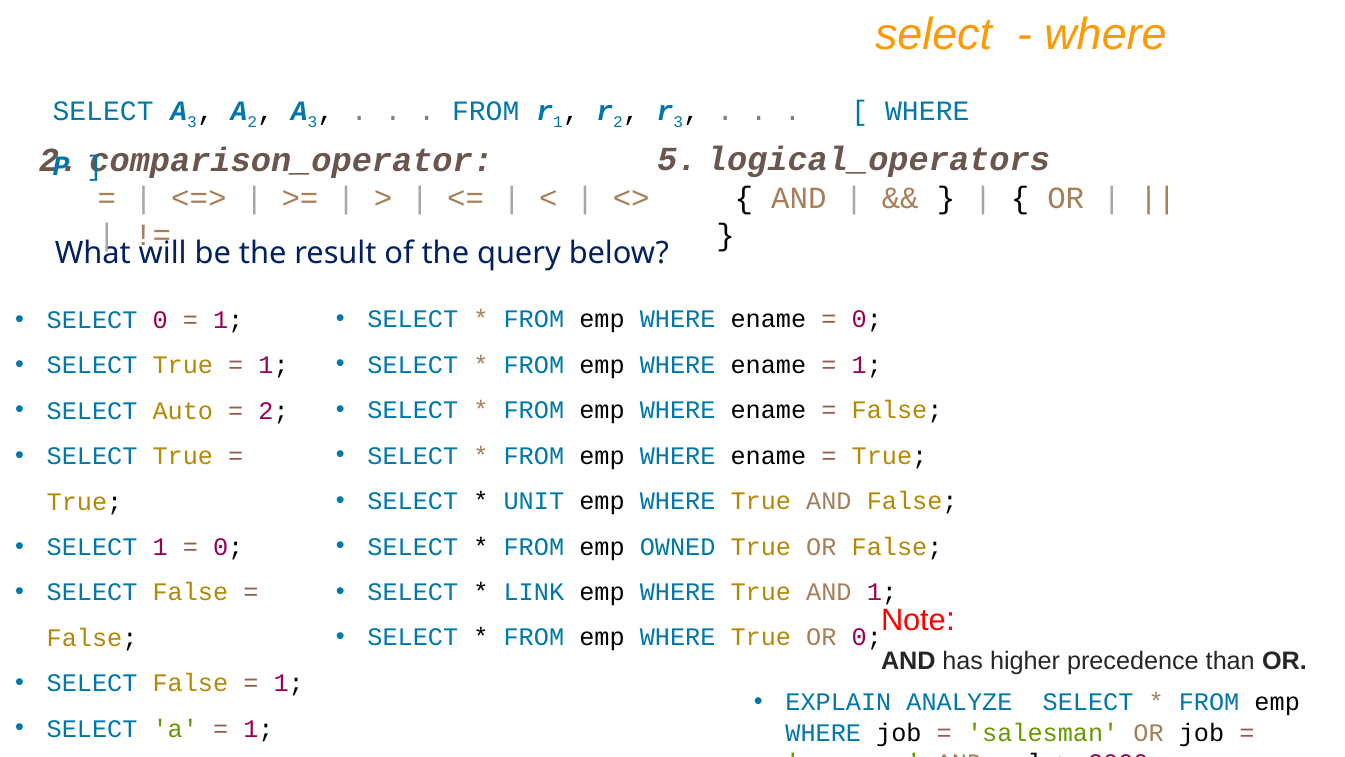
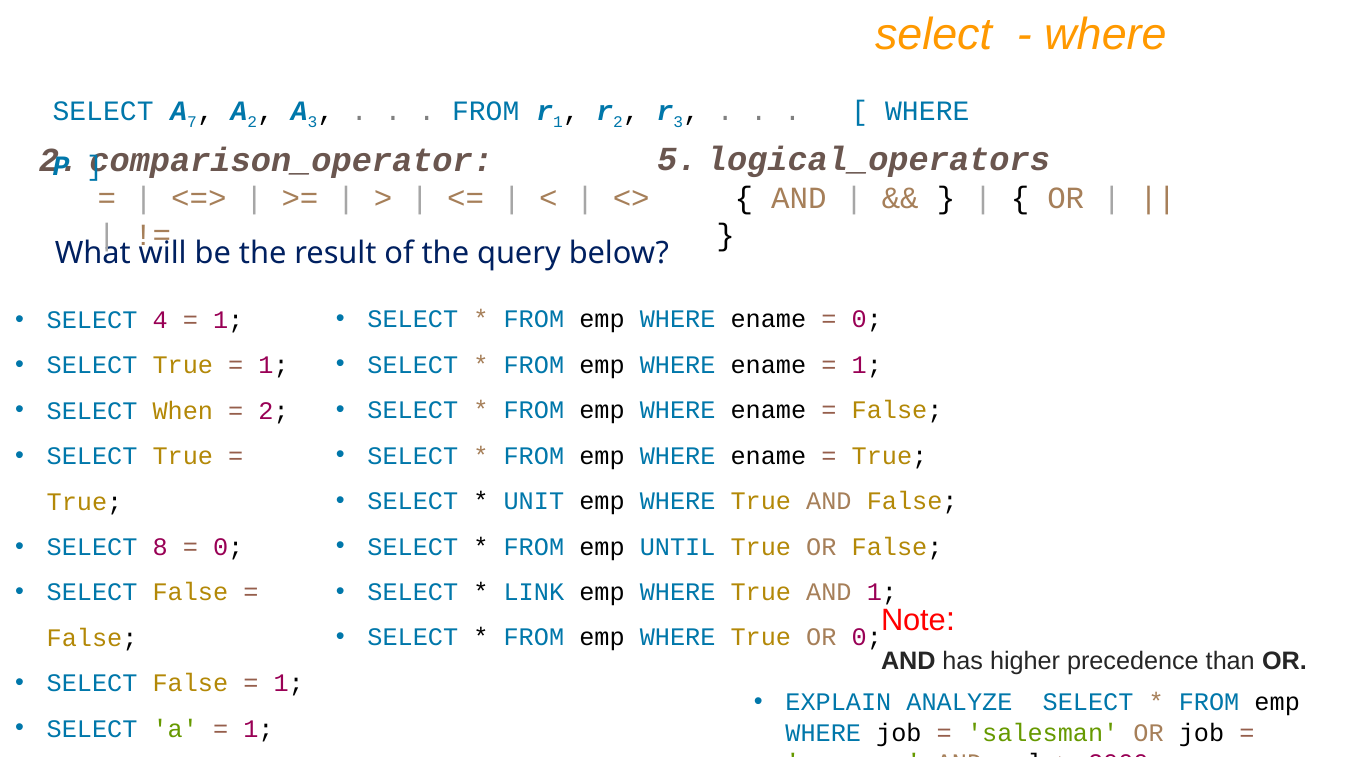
SELECT A 3: 3 -> 7 (192, 122)
SELECT 0: 0 -> 4 (160, 320)
Auto: Auto -> When (183, 411)
OWNED: OWNED -> UNTIL (678, 546)
SELECT 1: 1 -> 8 (160, 547)
